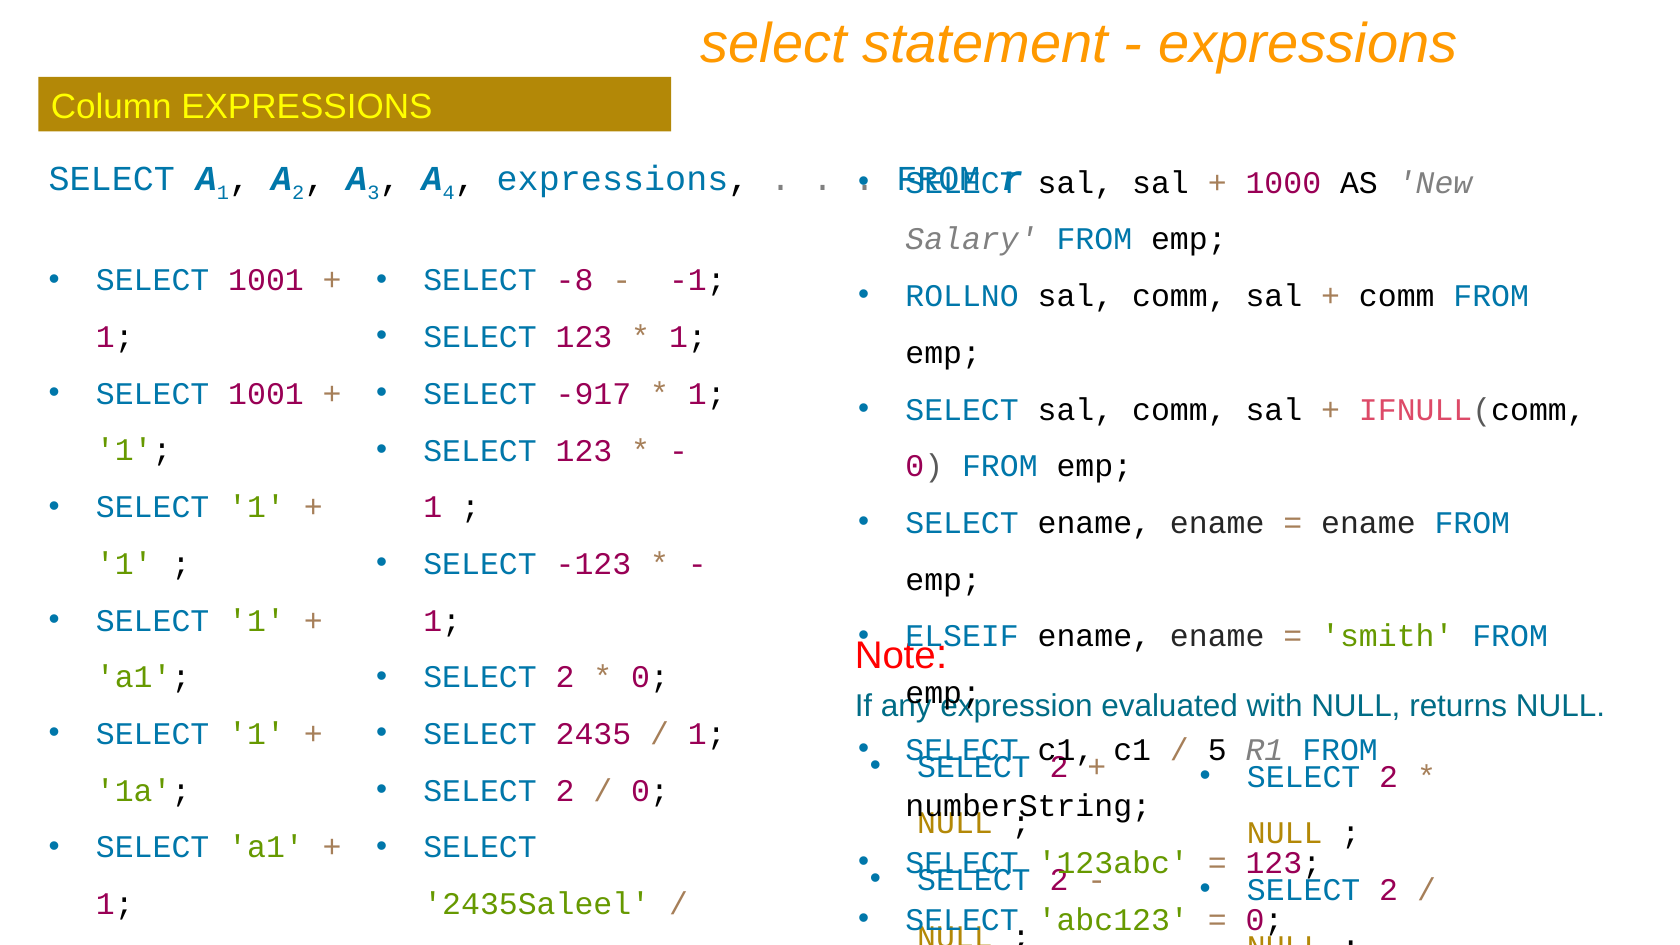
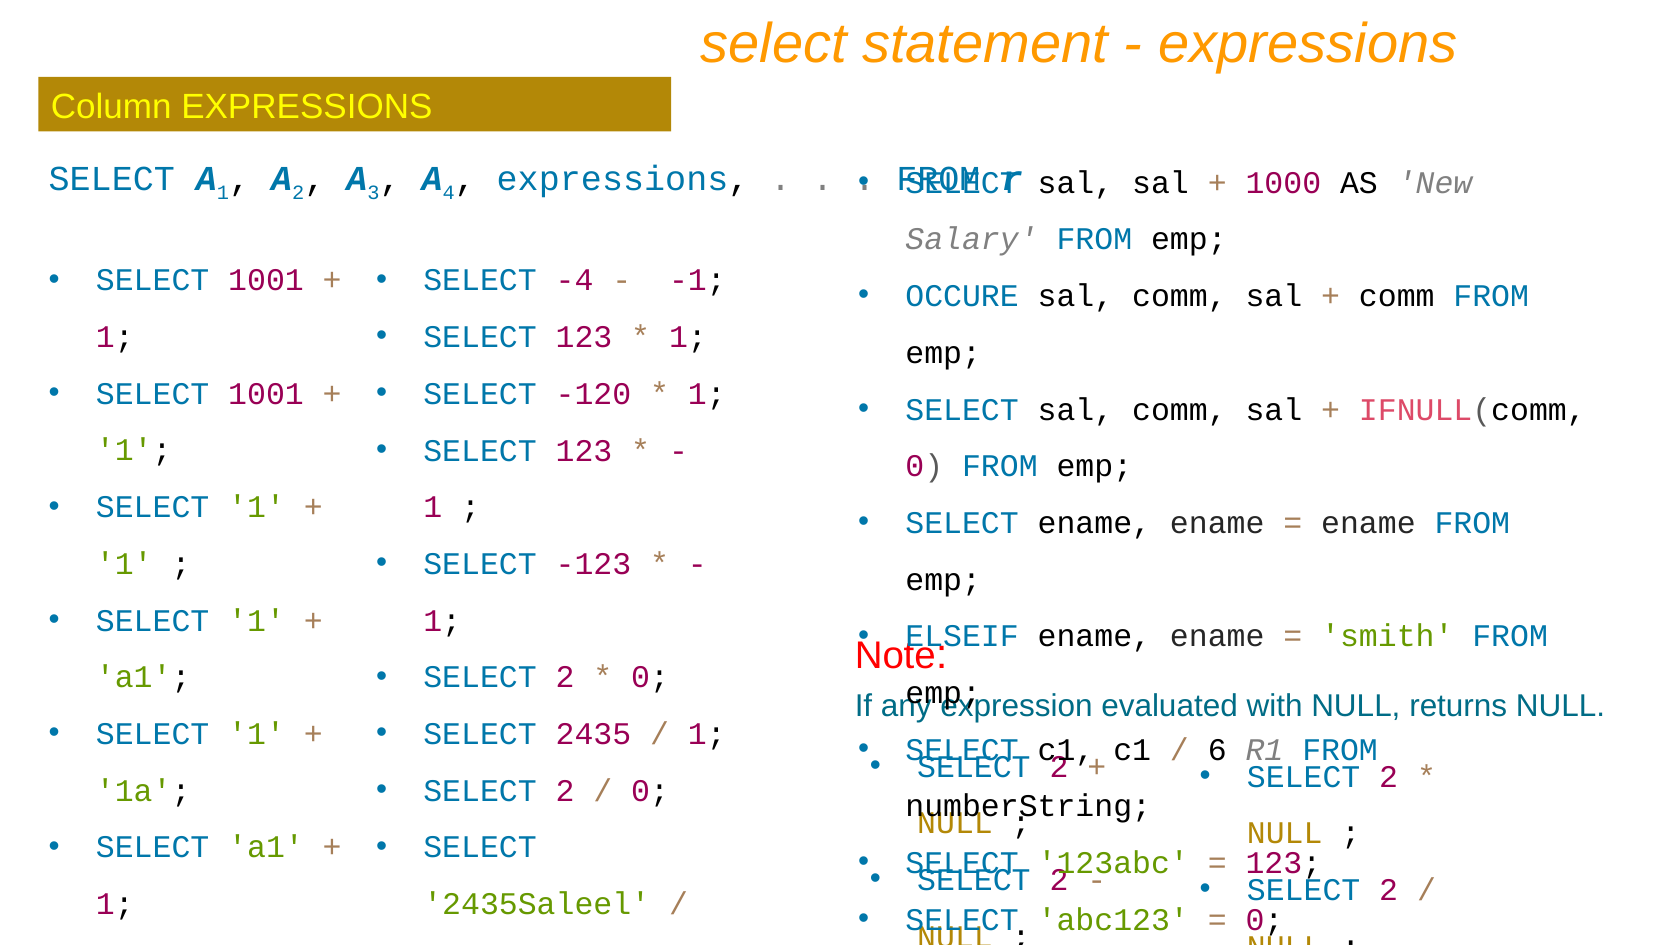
-8: -8 -> -4 (575, 281)
ROLLNO: ROLLNO -> OCCURE (962, 296)
-917: -917 -> -120 (593, 394)
5: 5 -> 6 (1217, 750)
